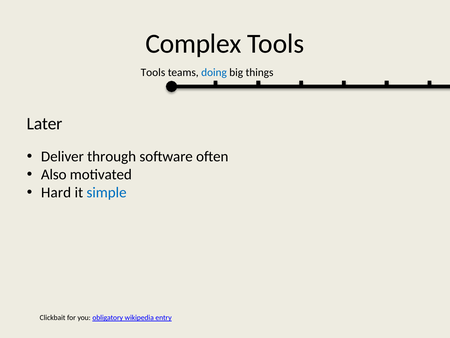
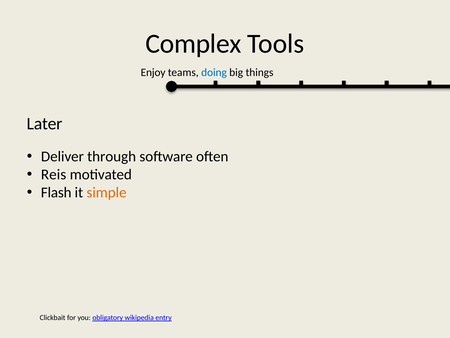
Tools: Tools -> Enjoy (153, 72)
Also: Also -> Reis (54, 174)
Hard: Hard -> Flash (56, 192)
simple colour: blue -> orange (107, 192)
